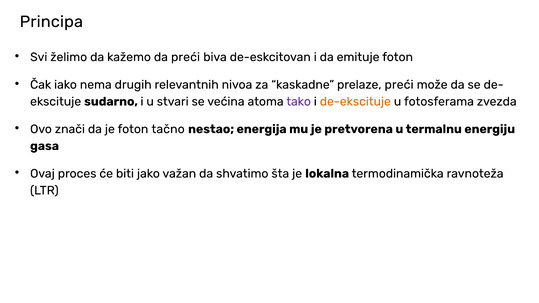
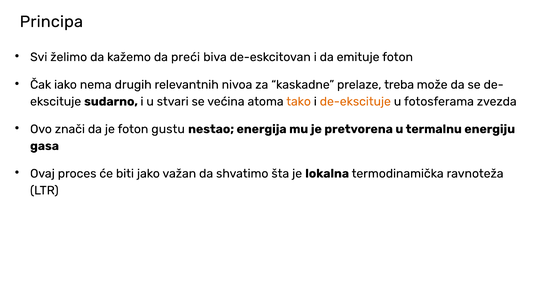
prelaze preći: preći -> treba (399, 85)
tako colour: purple -> orange (299, 102)
tačno: tačno -> gustu (168, 129)
